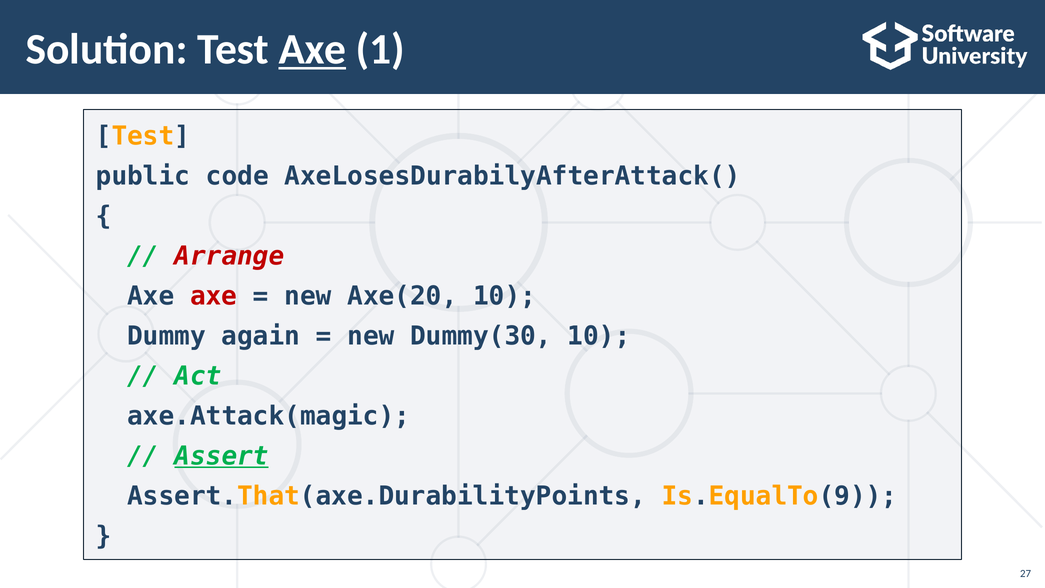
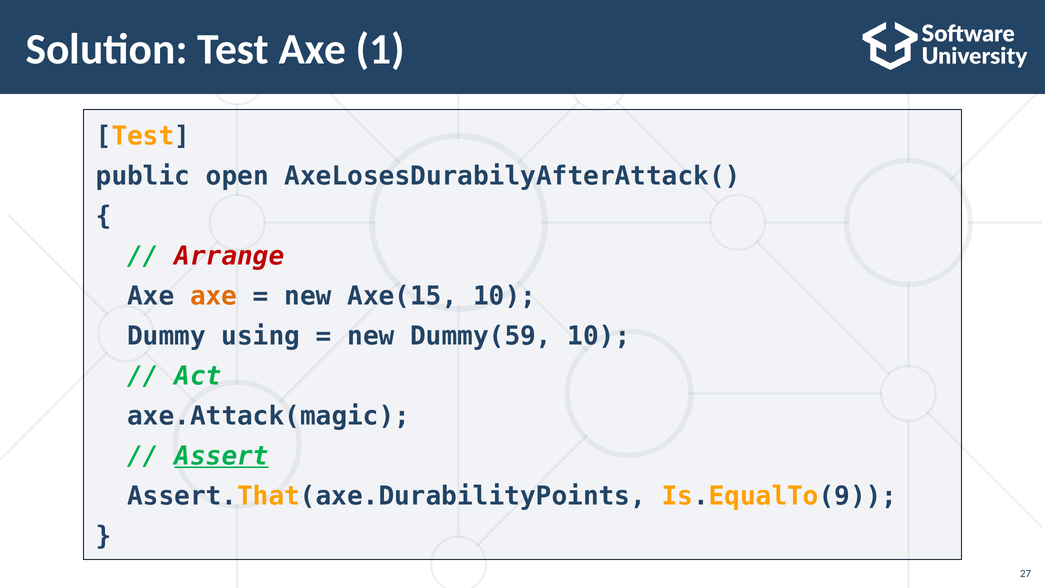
Axe underline: present -> none (312, 50)
code: code -> open (237, 176)
axe colour: red -> orange (214, 296)
Axe(20: Axe(20 -> Axe(15 (402, 296)
again: again -> using (261, 336)
Dummy(30: Dummy(30 -> Dummy(59 (481, 336)
